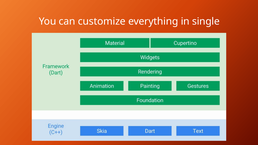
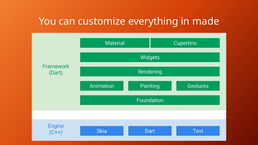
single: single -> made (206, 21)
